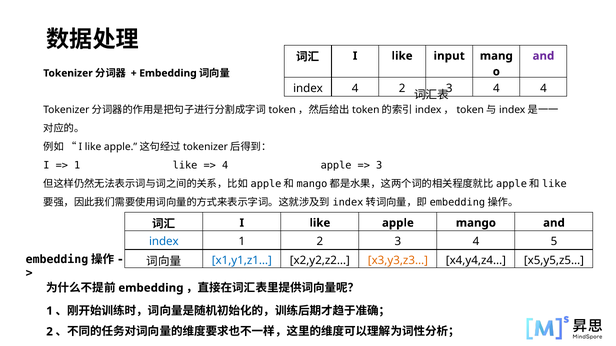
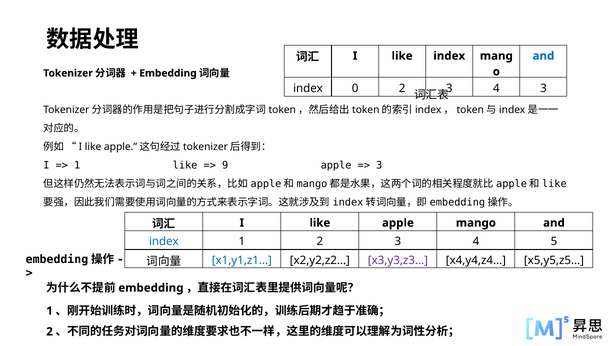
like input: input -> index (449, 56)
and colour: purple -> blue (543, 56)
index 4: 4 -> 0 (355, 88)
4 4: 4 -> 3 (543, 88)
4: 4 -> 9 (225, 166)
x3,y3,z3… colour: orange -> purple (398, 261)
